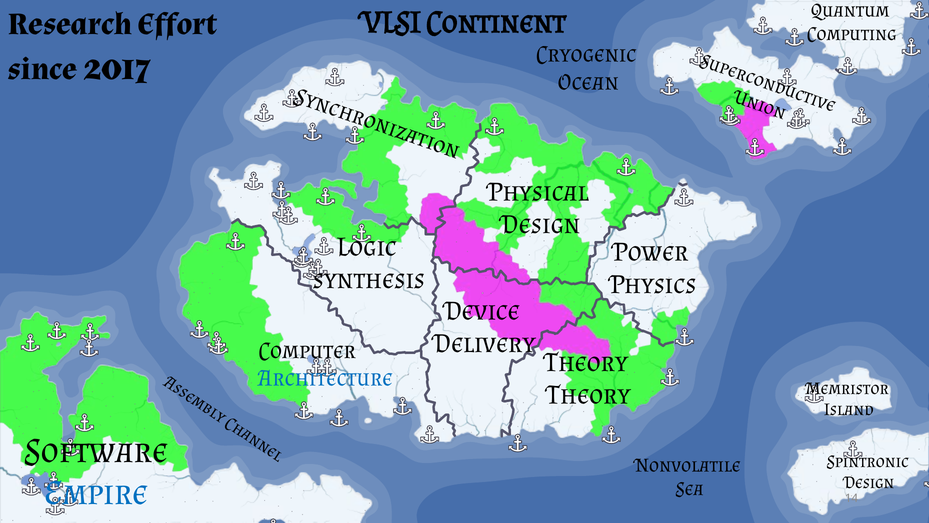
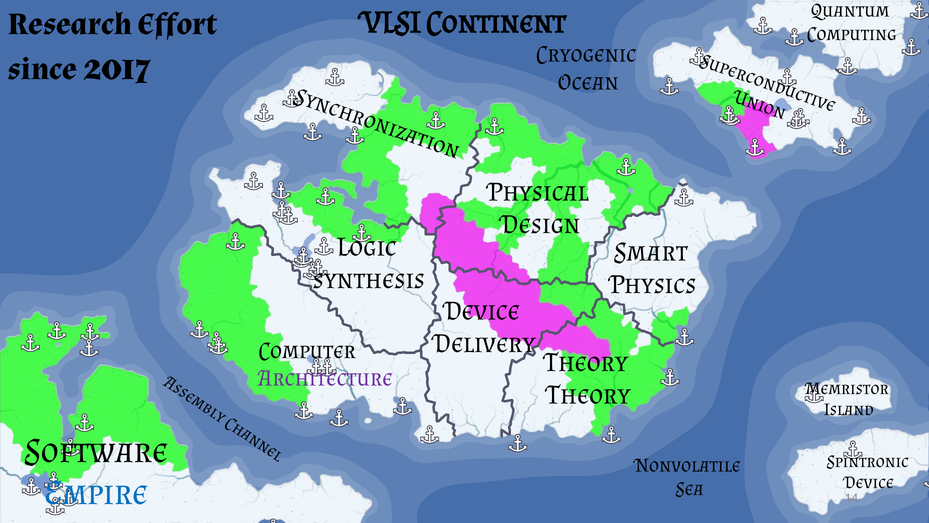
Power: Power -> Smart (651, 252)
Architecture colour: blue -> purple (326, 378)
Design: Design -> Device (869, 482)
